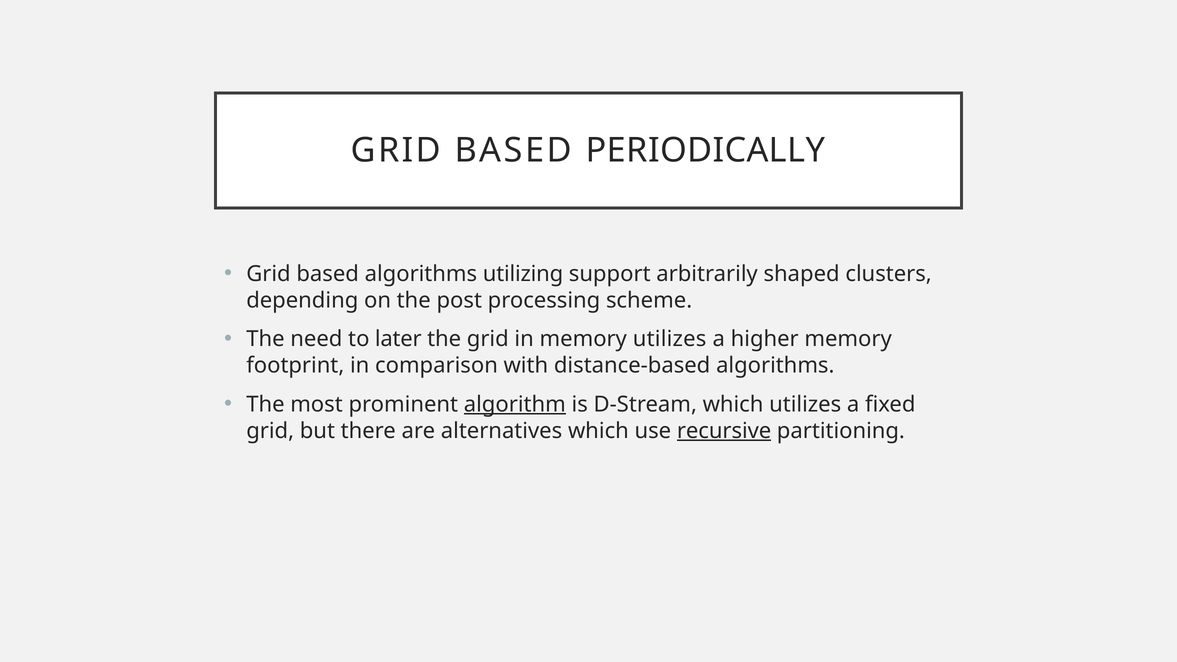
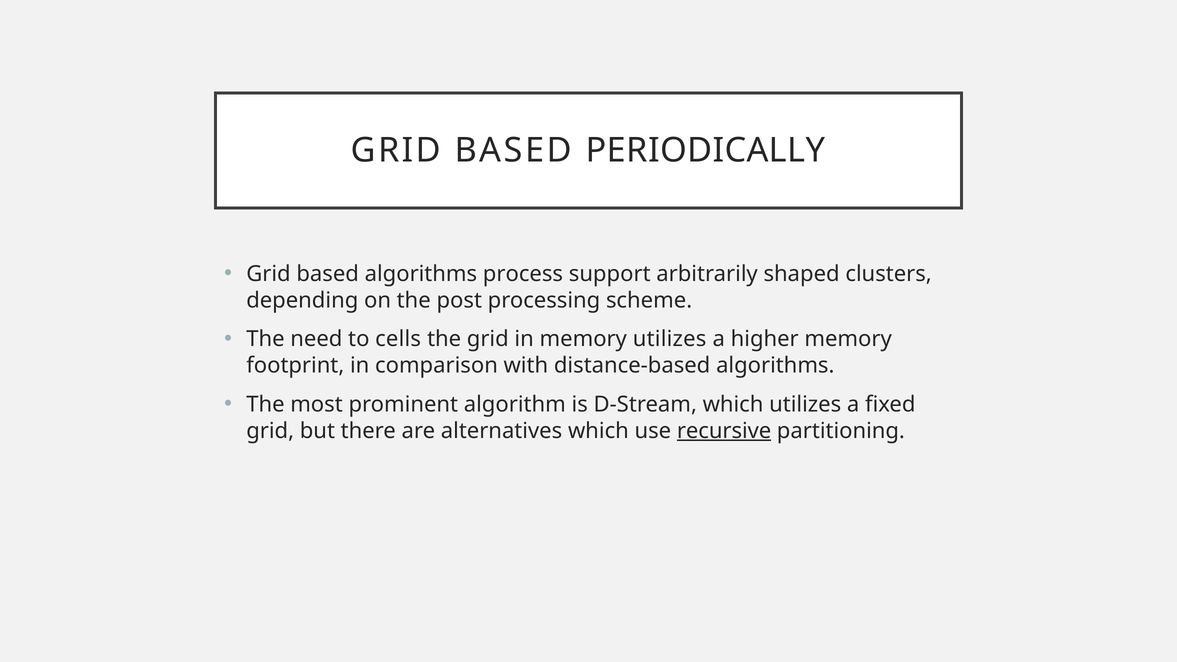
utilizing: utilizing -> process (523, 274)
later: later -> cells (398, 339)
algorithm underline: present -> none (515, 404)
